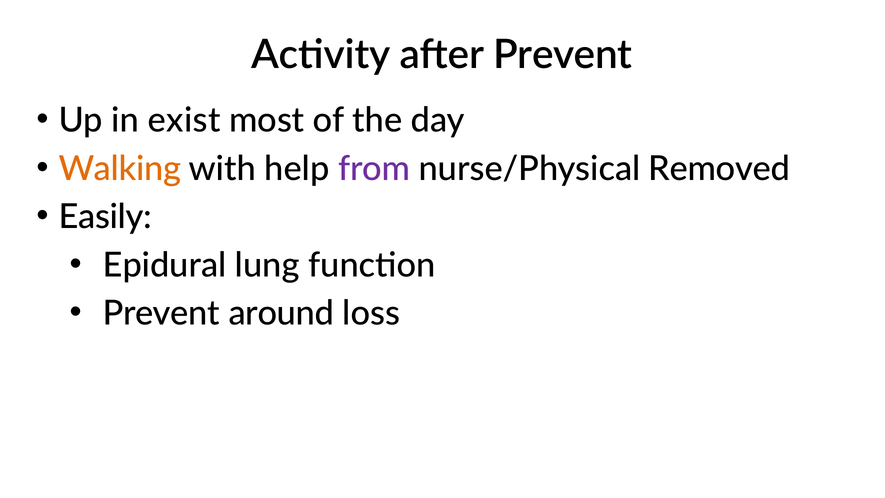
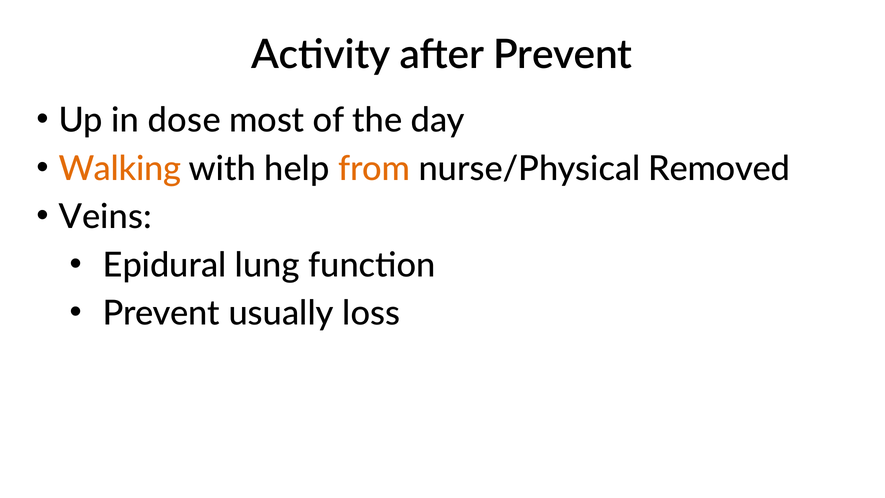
exist: exist -> dose (184, 120)
from colour: purple -> orange (374, 169)
Easily: Easily -> Veins (105, 217)
around: around -> usually (281, 313)
